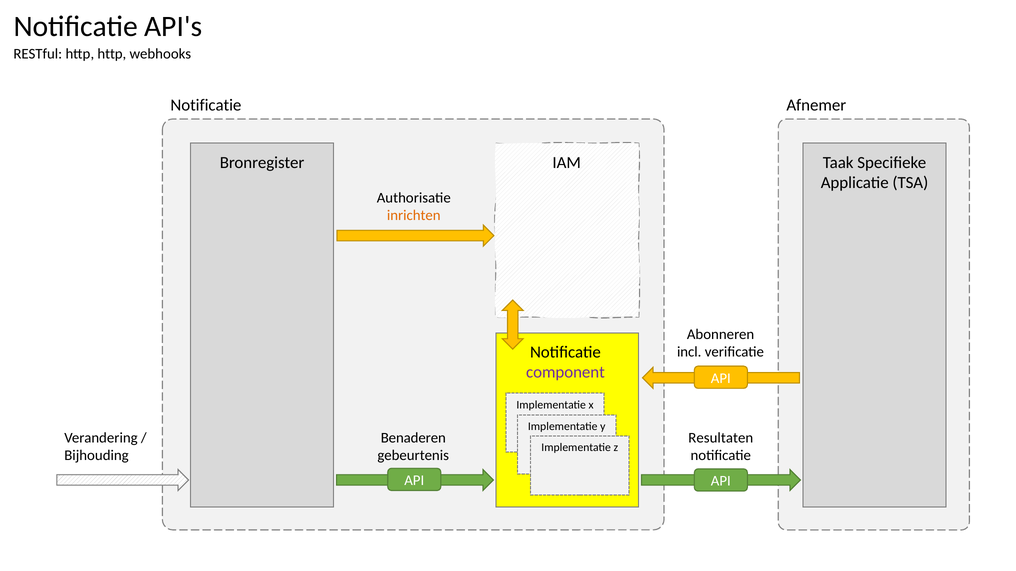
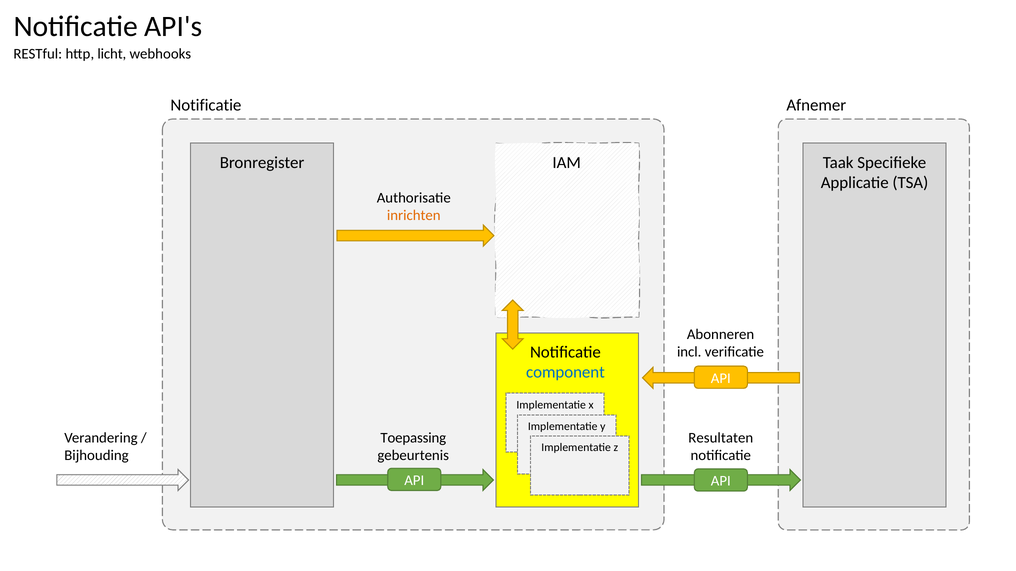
http http: http -> licht (112, 54)
component colour: purple -> blue (565, 373)
Benaderen: Benaderen -> Toepassing (413, 438)
